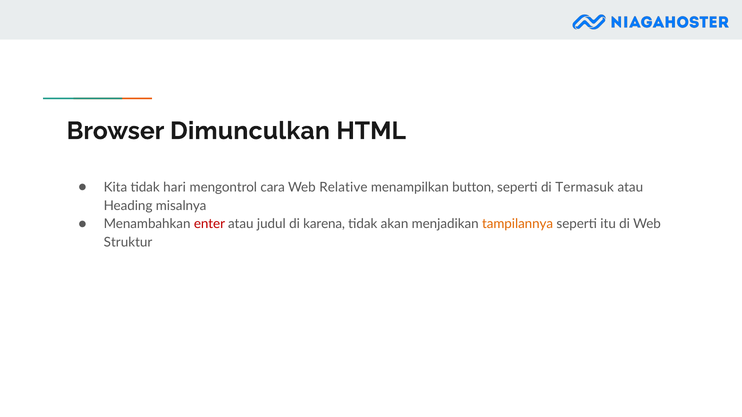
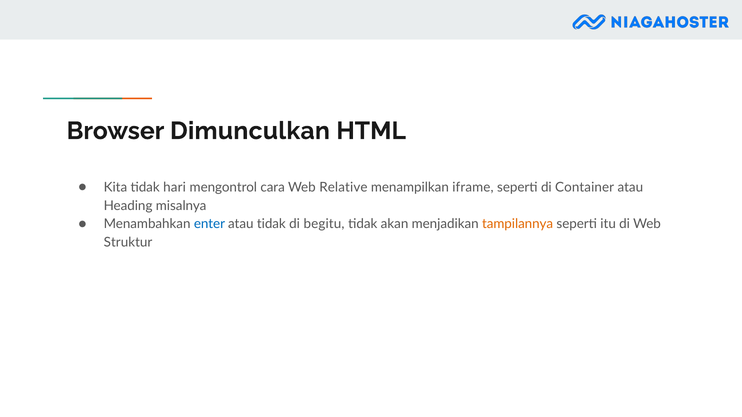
button: button -> iframe (473, 187)
Termasuk: Termasuk -> Container (585, 187)
enter colour: red -> blue (209, 224)
atau judul: judul -> tidak (271, 224)
karena: karena -> begitu (324, 224)
